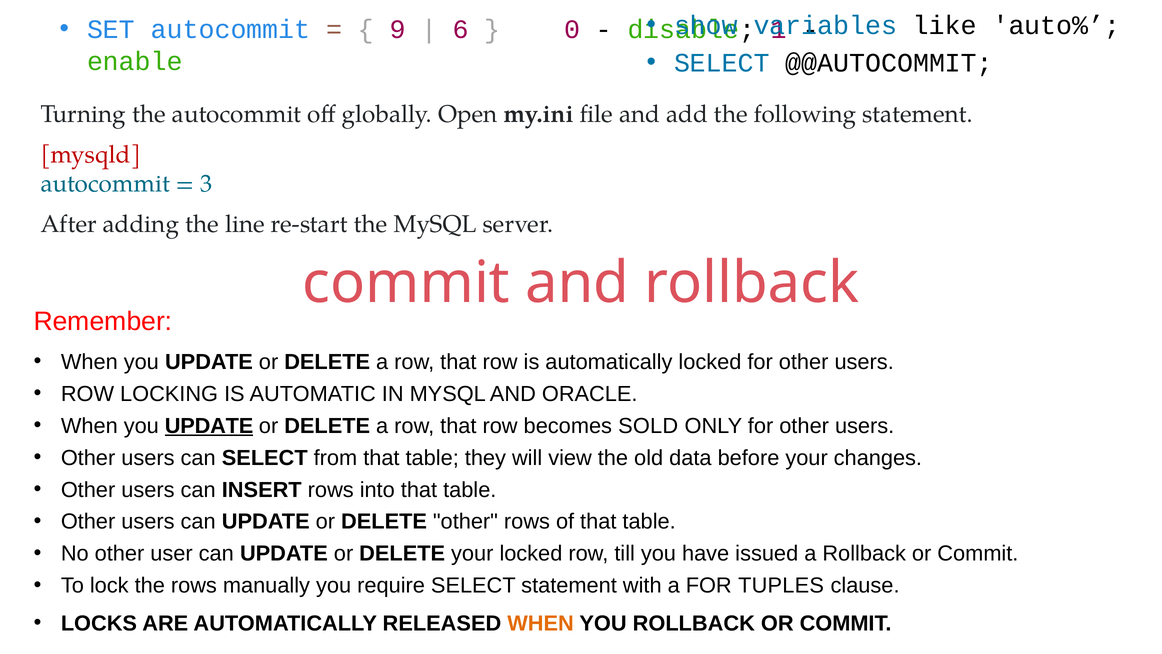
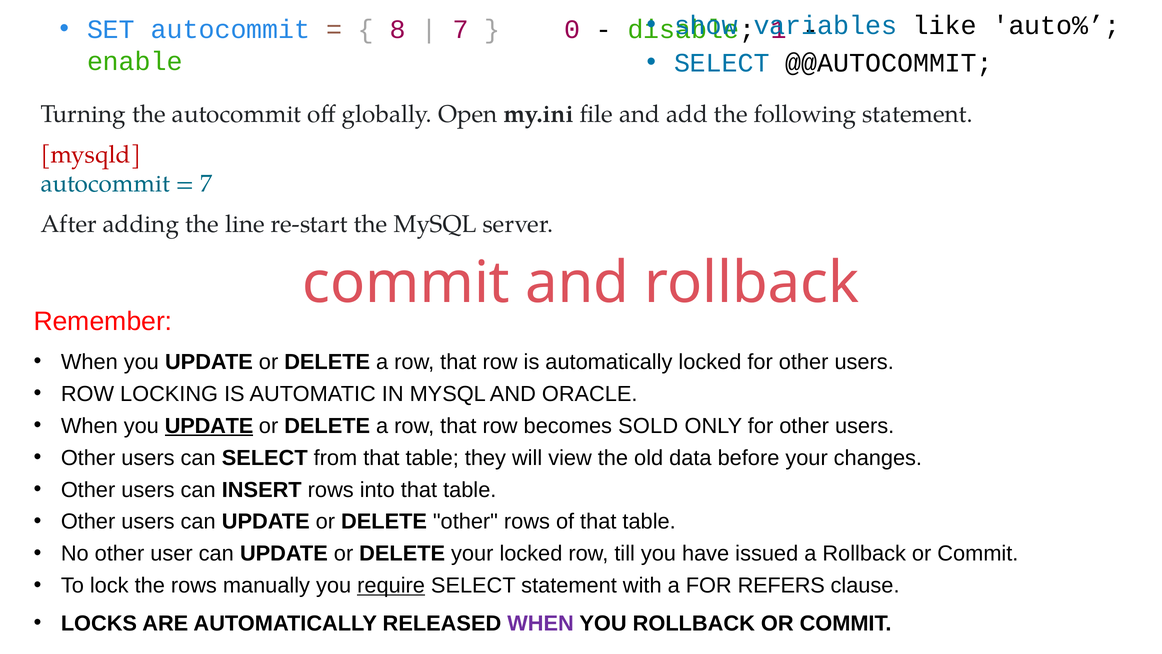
9: 9 -> 8 (398, 29)
6: 6 -> 7 (461, 29)
3: 3 -> 7 (207, 184)
require underline: none -> present (391, 585)
TUPLES: TUPLES -> REFERS (781, 585)
WHEN colour: orange -> purple (541, 623)
